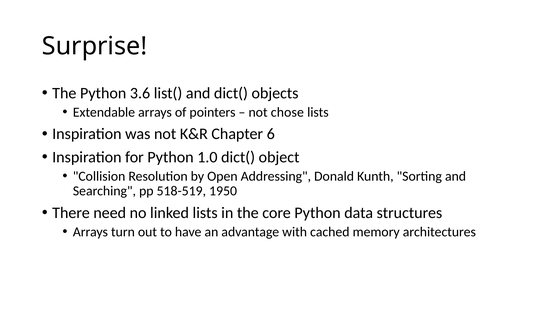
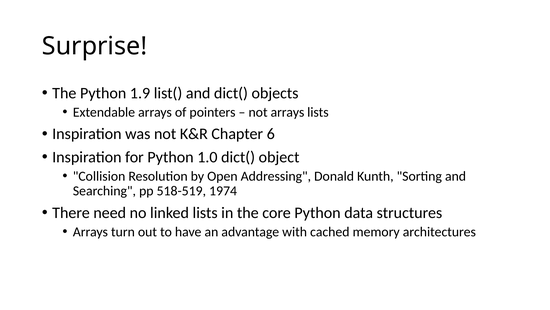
3.6: 3.6 -> 1.9 (140, 93)
not chose: chose -> arrays (287, 112)
1950: 1950 -> 1974 (223, 191)
